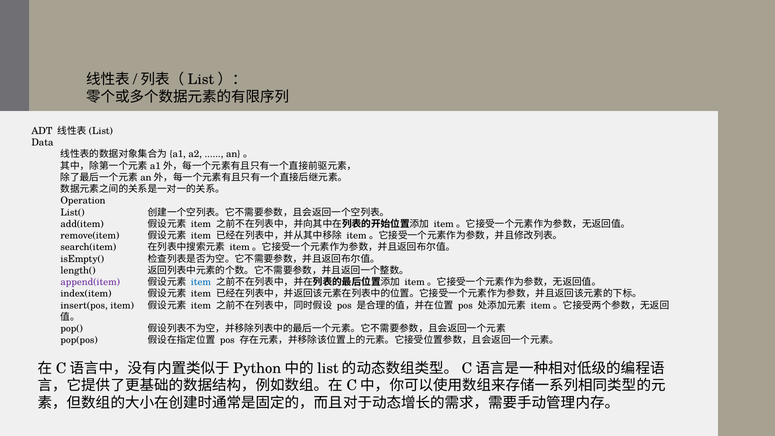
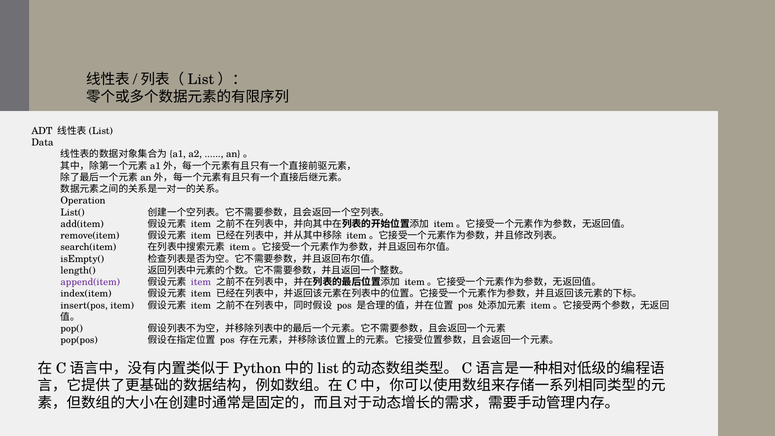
item colour: blue -> purple (201, 282)
